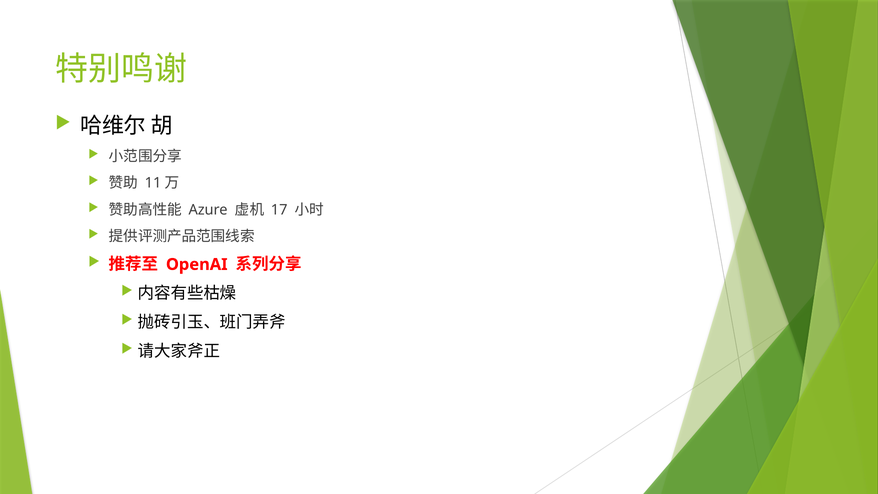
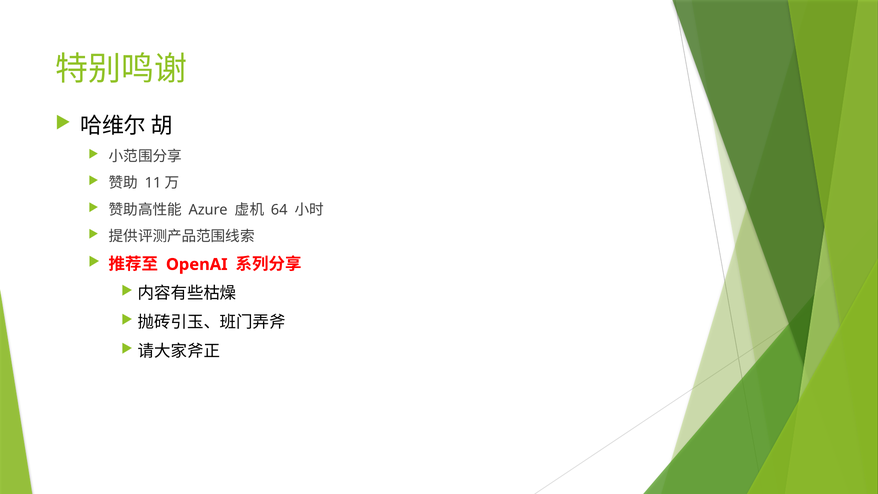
17: 17 -> 64 (279, 210)
